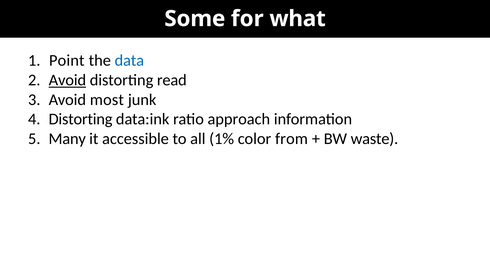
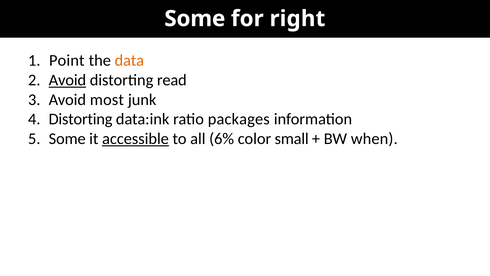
what: what -> right (297, 19)
data colour: blue -> orange (129, 60)
approach: approach -> packages (239, 119)
Many: Many -> Some (67, 139)
accessible underline: none -> present (136, 139)
1%: 1% -> 6% (222, 139)
from: from -> small (292, 139)
waste: waste -> when (374, 139)
